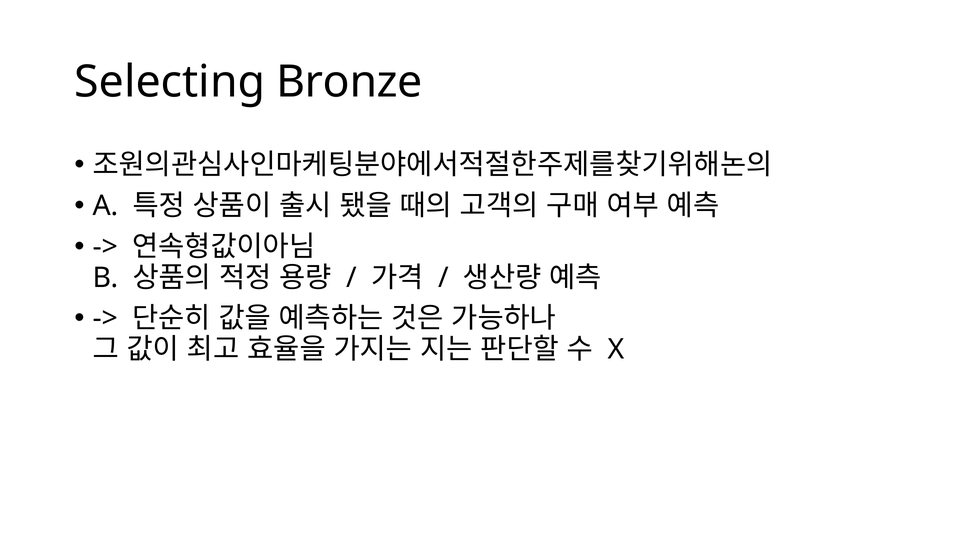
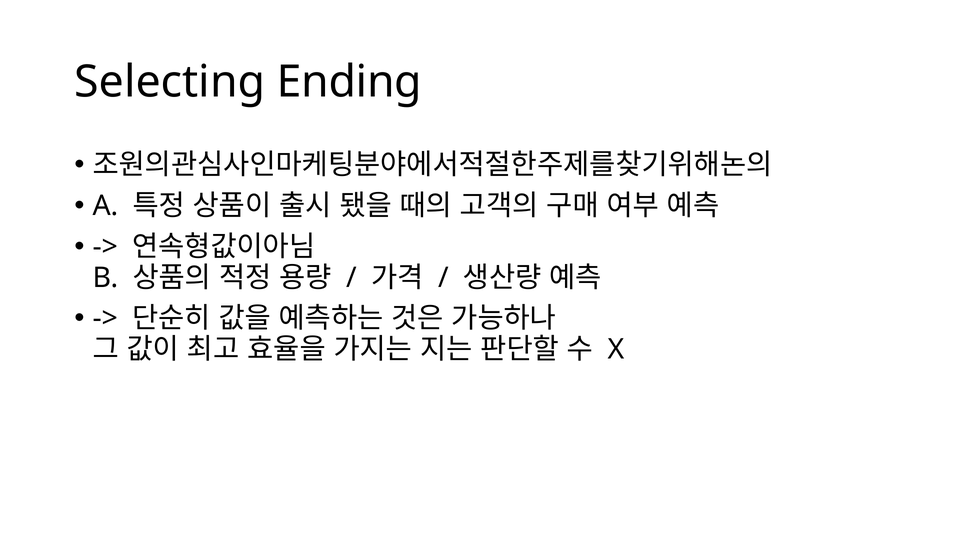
Bronze: Bronze -> Ending (349, 82)
